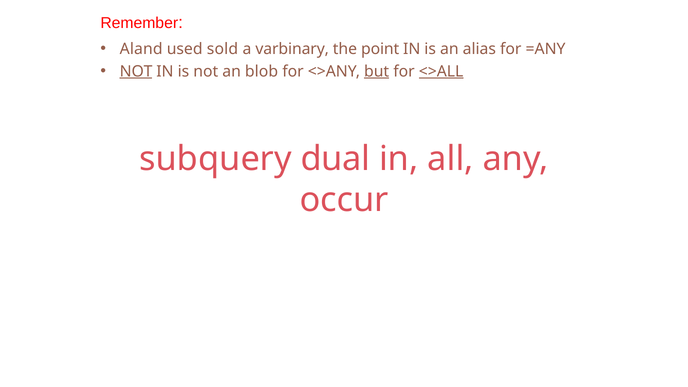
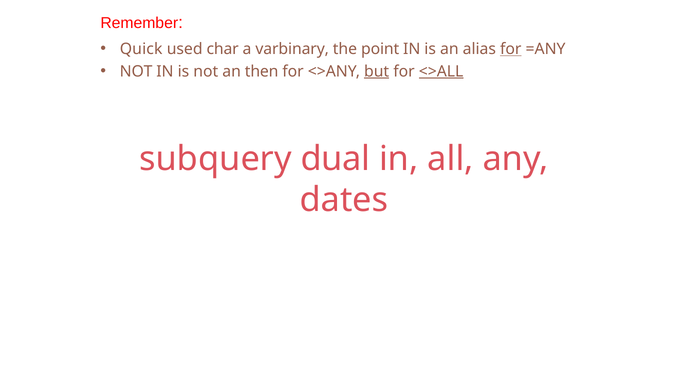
Aland: Aland -> Quick (141, 49)
sold: sold -> char (223, 49)
for underline: none -> present (511, 49)
NOT underline: present -> none (136, 71)
blob: blob -> then (262, 71)
occur: occur -> dates (344, 200)
